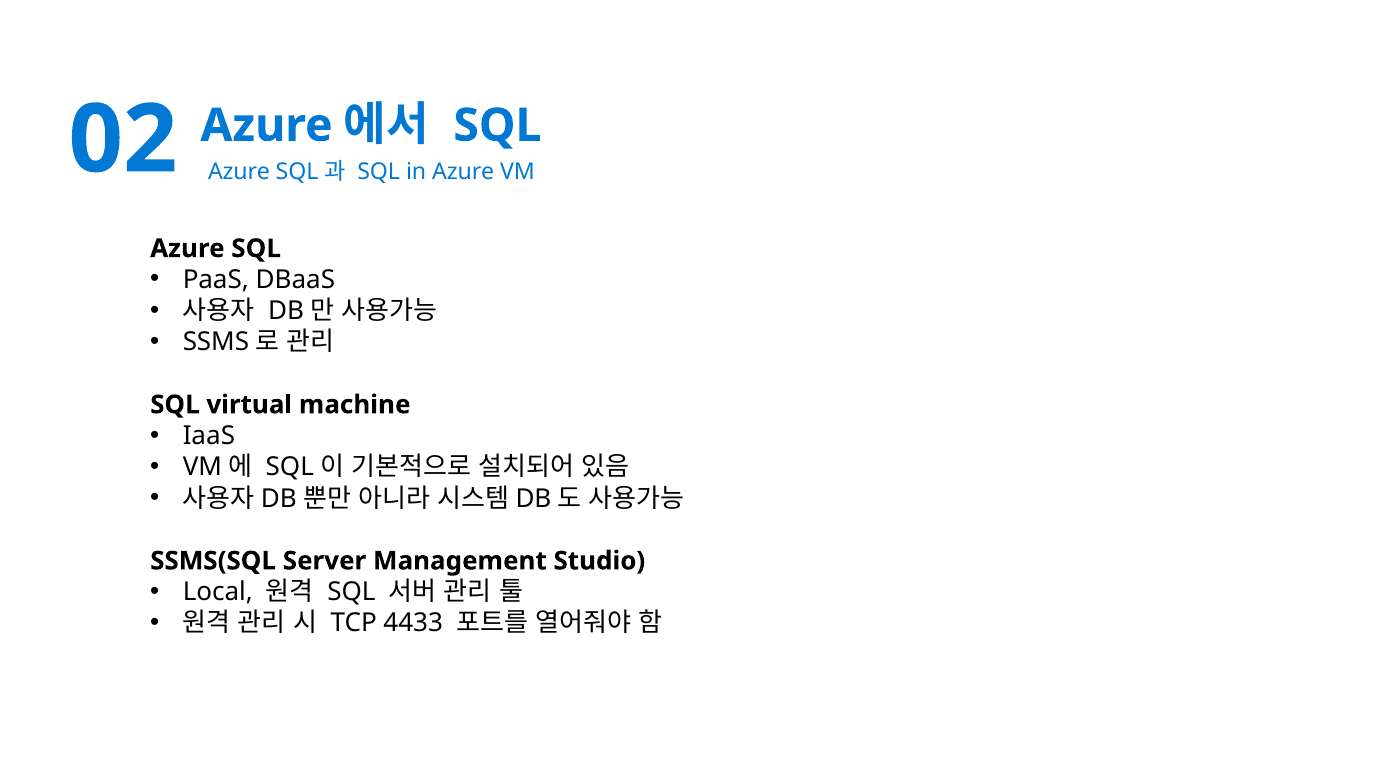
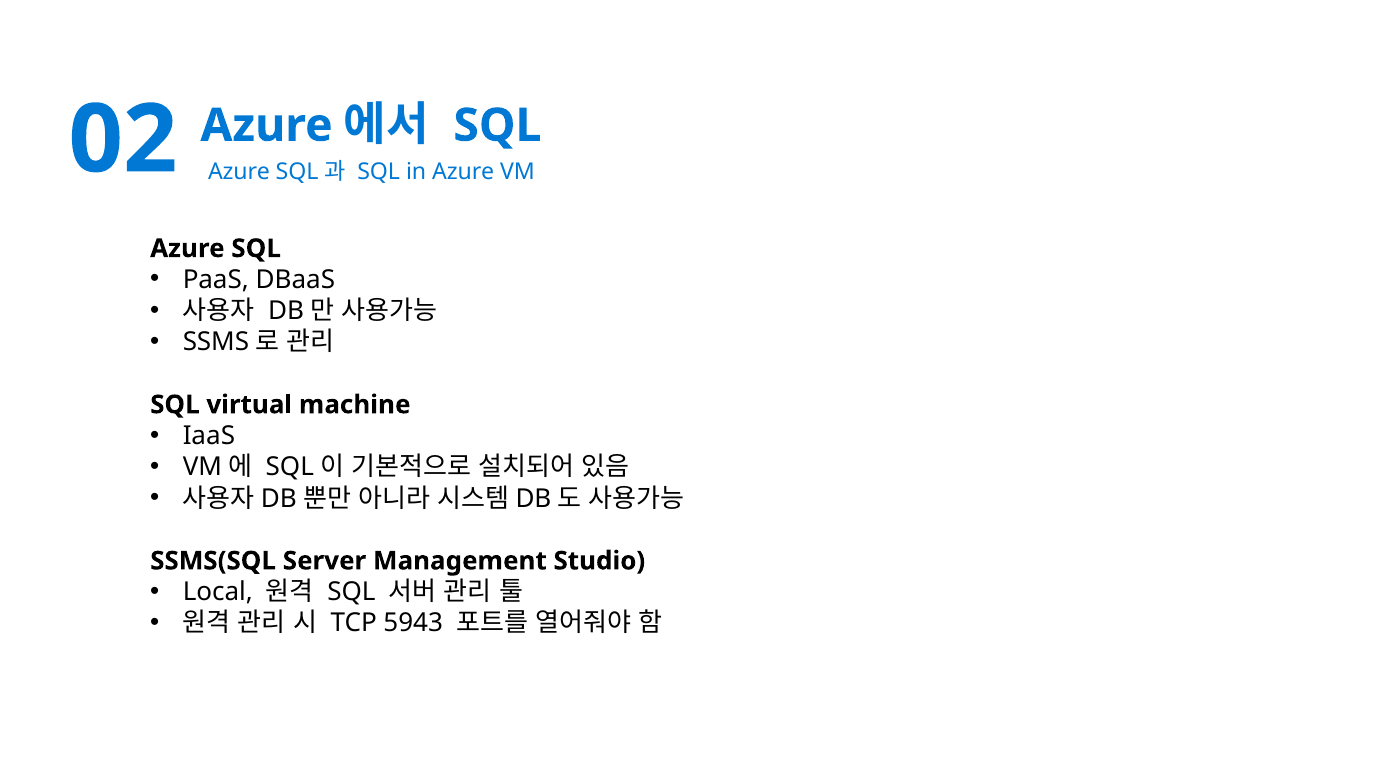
4433: 4433 -> 5943 (413, 624)
